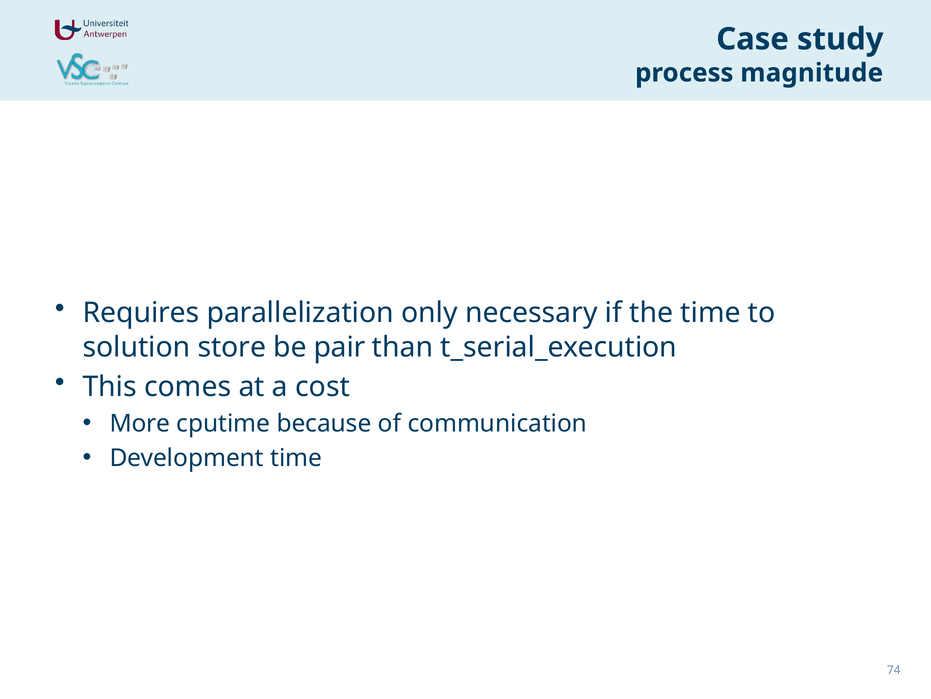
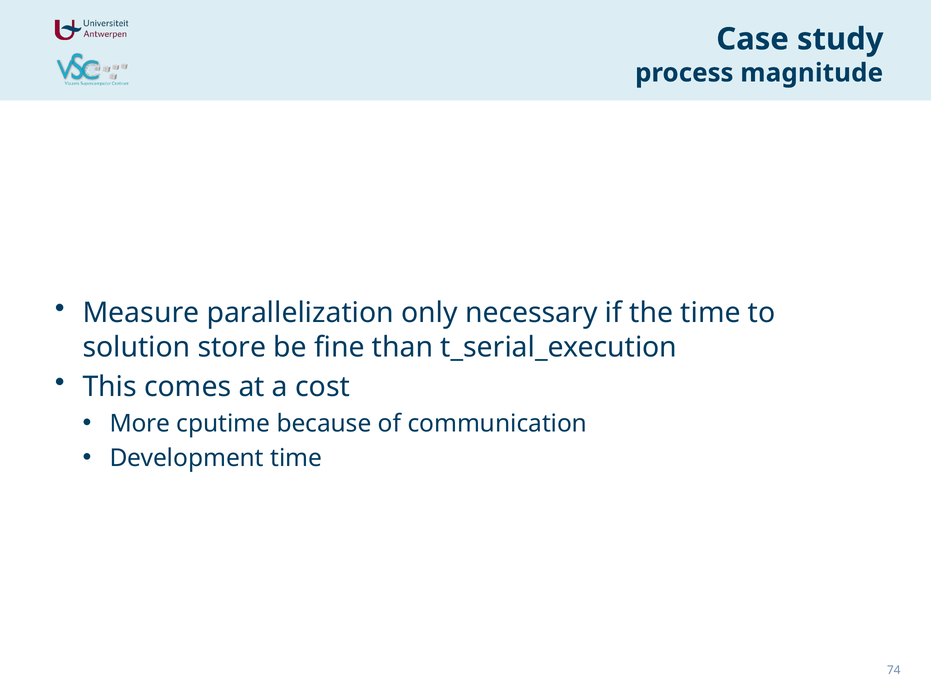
Requires: Requires -> Measure (141, 313)
pair: pair -> fine (339, 347)
